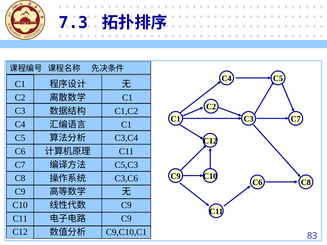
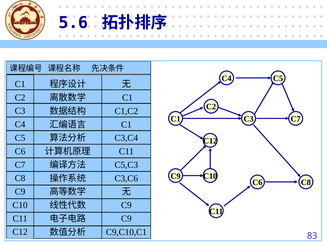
7.3: 7.3 -> 5.6 (73, 23)
